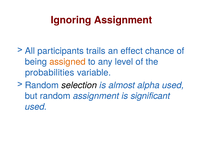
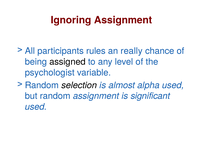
trails: trails -> rules (96, 51)
effect: effect -> really (132, 51)
assigned colour: orange -> black (68, 62)
probabilities: probabilities -> psychologist (50, 73)
